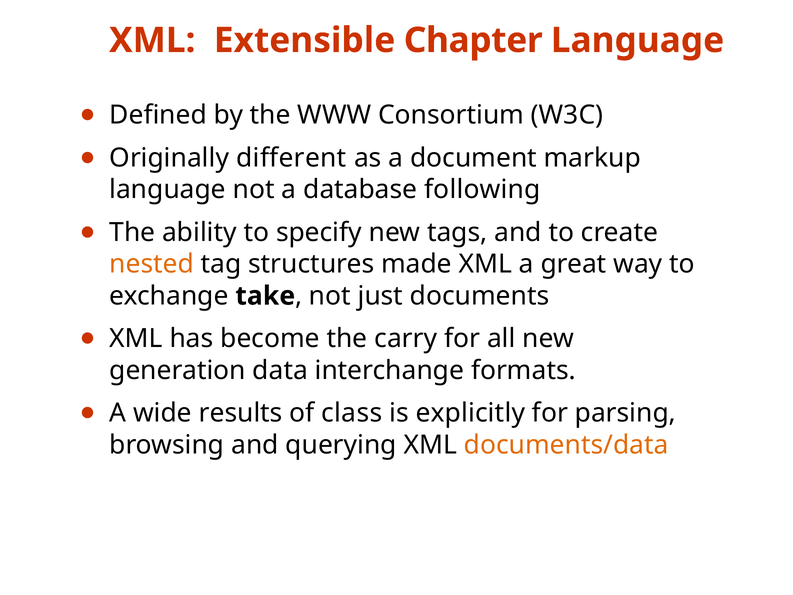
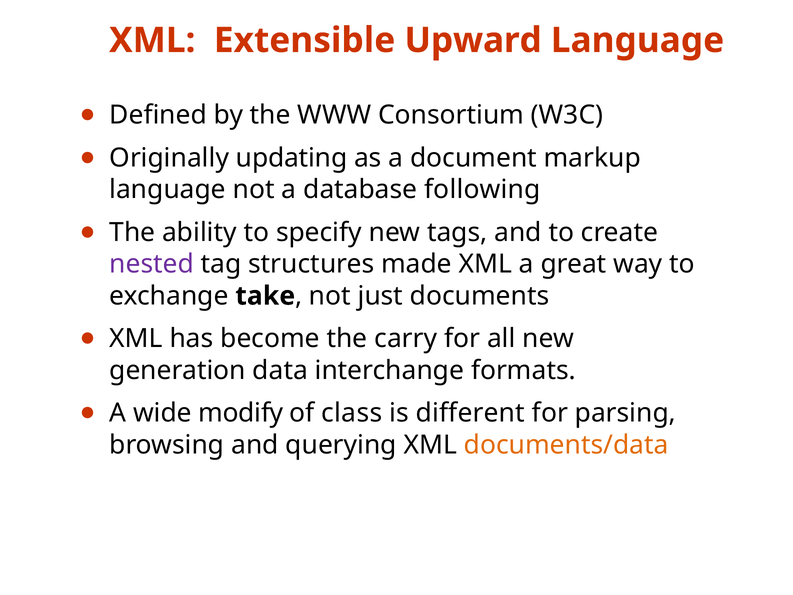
Chapter: Chapter -> Upward (473, 40)
different: different -> updating (292, 158)
nested colour: orange -> purple (152, 264)
results: results -> modify (241, 413)
explicitly: explicitly -> different (470, 413)
